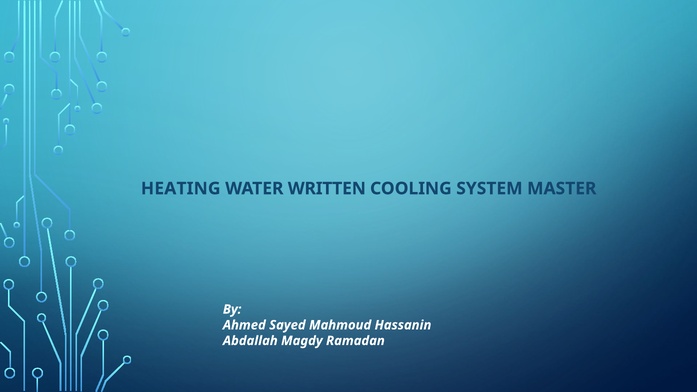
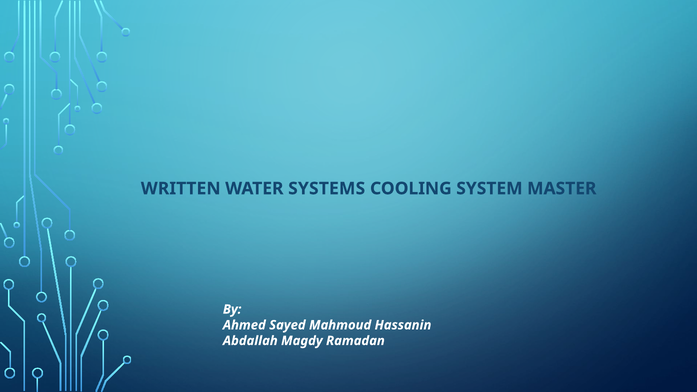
HEATING: HEATING -> WRITTEN (181, 189)
WRITTEN: WRITTEN -> SYSTEMS (327, 189)
